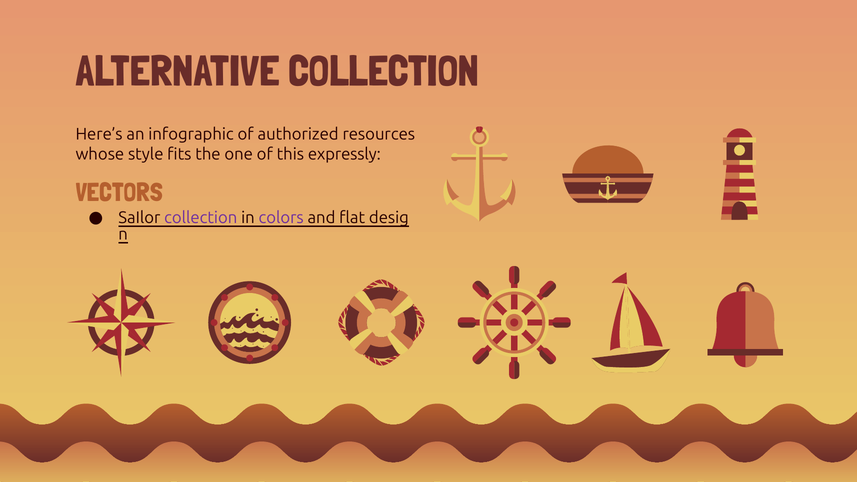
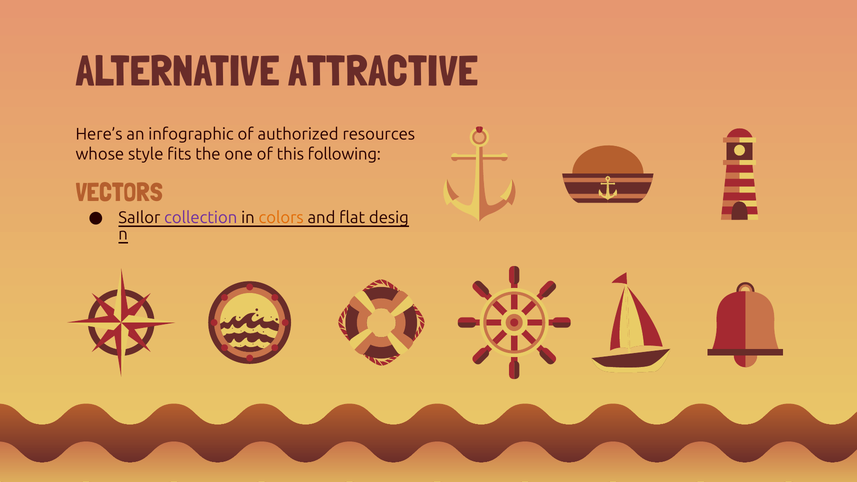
ALTERNATIVE COLLECTION: COLLECTION -> ATTRACTIVE (383, 72)
expressly: expressly -> following (344, 154)
colors colour: purple -> orange (281, 218)
